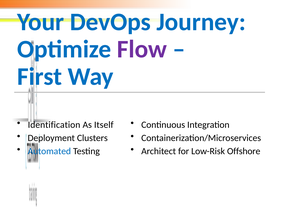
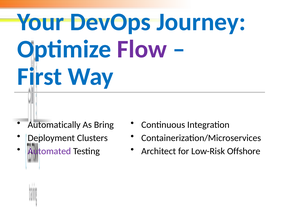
Identification: Identification -> Automatically (54, 125)
Itself: Itself -> Bring (104, 125)
Automated colour: blue -> purple (49, 151)
